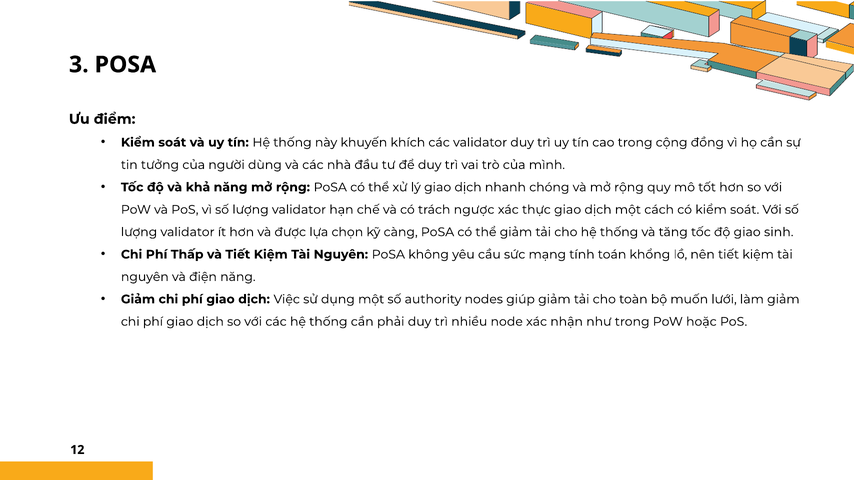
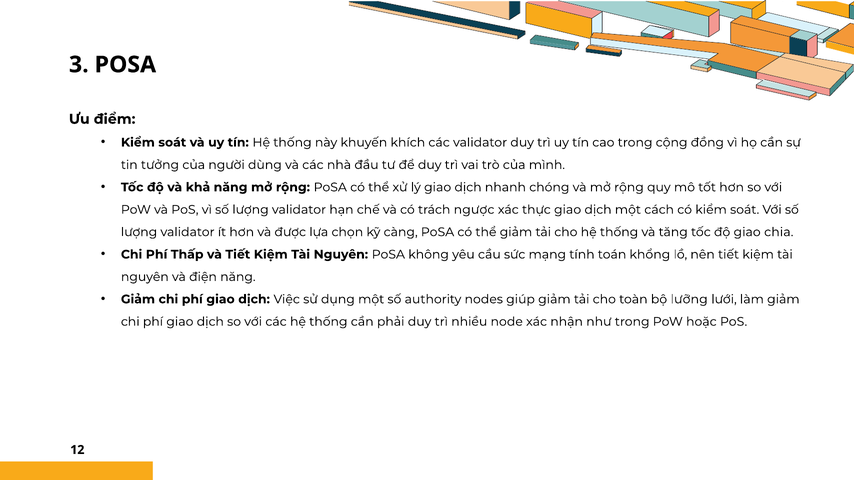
sinh: sinh -> chia (779, 232)
muốn: muốn -> lưỡng (689, 299)
